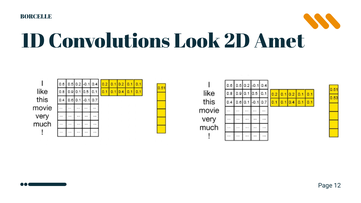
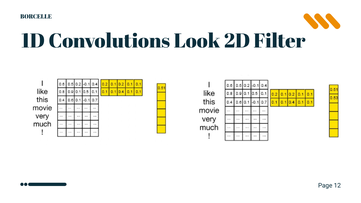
Amet: Amet -> Filter (280, 41)
